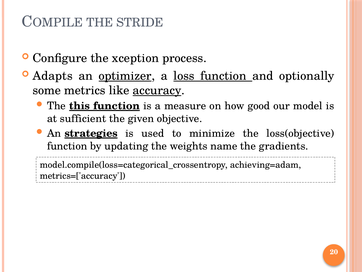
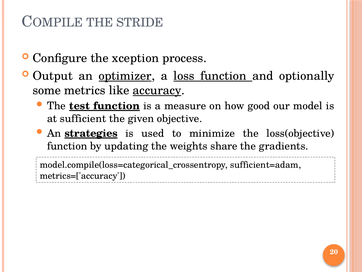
Adapts: Adapts -> Output (53, 76)
this: this -> test (79, 106)
name: name -> share (224, 146)
achieving=adam: achieving=adam -> sufficient=adam (266, 165)
